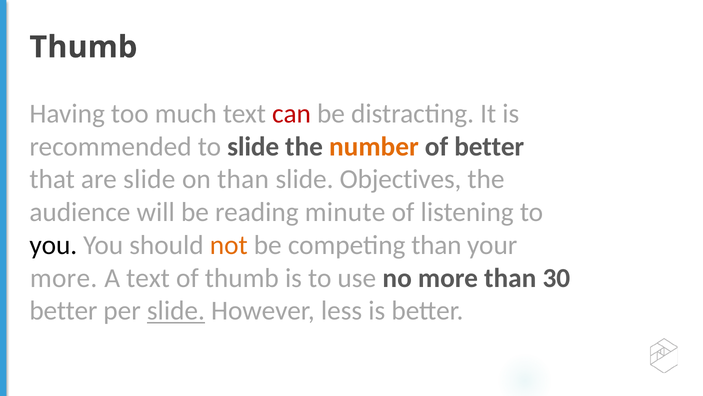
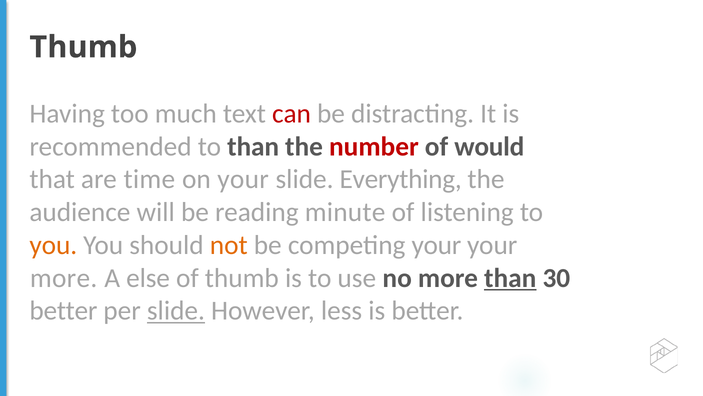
to slide: slide -> than (253, 146)
number colour: orange -> red (374, 146)
of better: better -> would (489, 146)
are slide: slide -> time (149, 179)
on than: than -> your (243, 179)
Objectives: Objectives -> Everything (401, 179)
you colour: black -> orange (53, 245)
competing than: than -> your (436, 245)
A text: text -> else (148, 278)
than underline: none -> present (510, 278)
